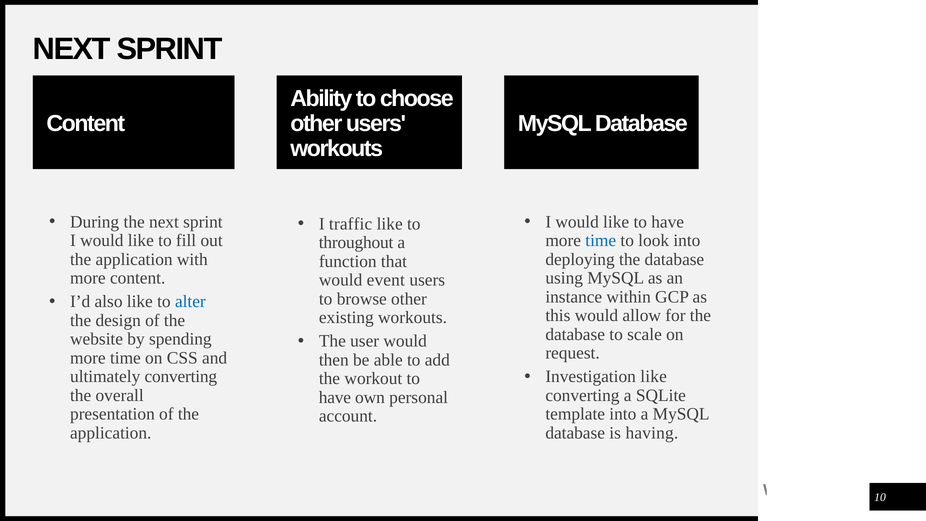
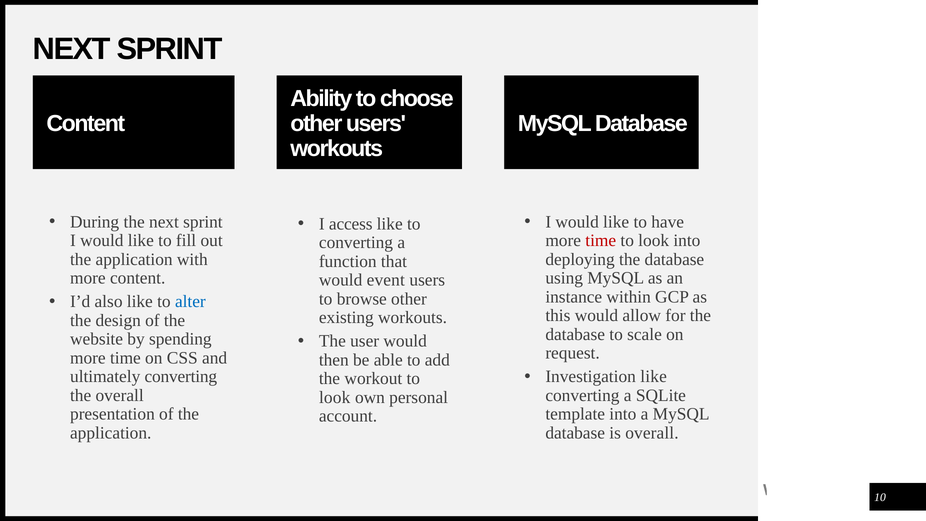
traffic: traffic -> access (351, 224)
time colour: blue -> red (601, 240)
throughout: throughout -> converting (356, 243)
have: have -> look (335, 397)
is having: having -> overall (652, 433)
